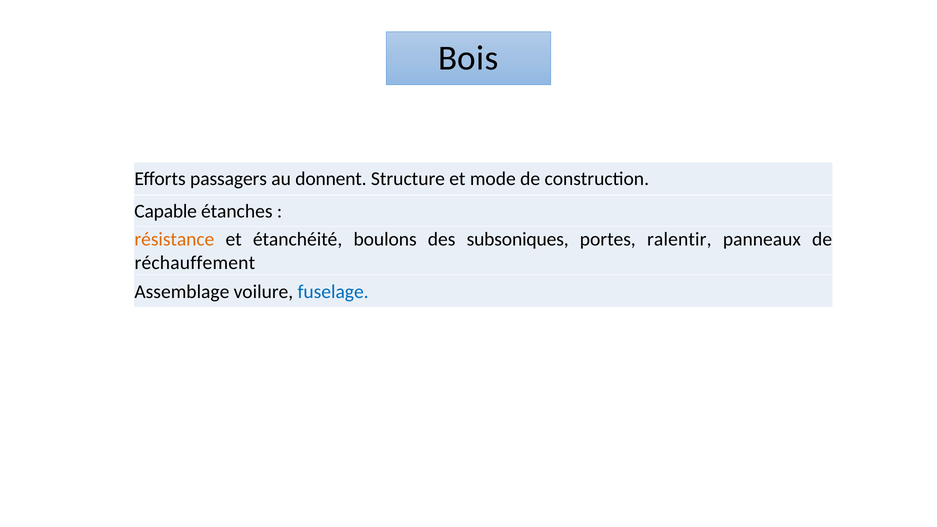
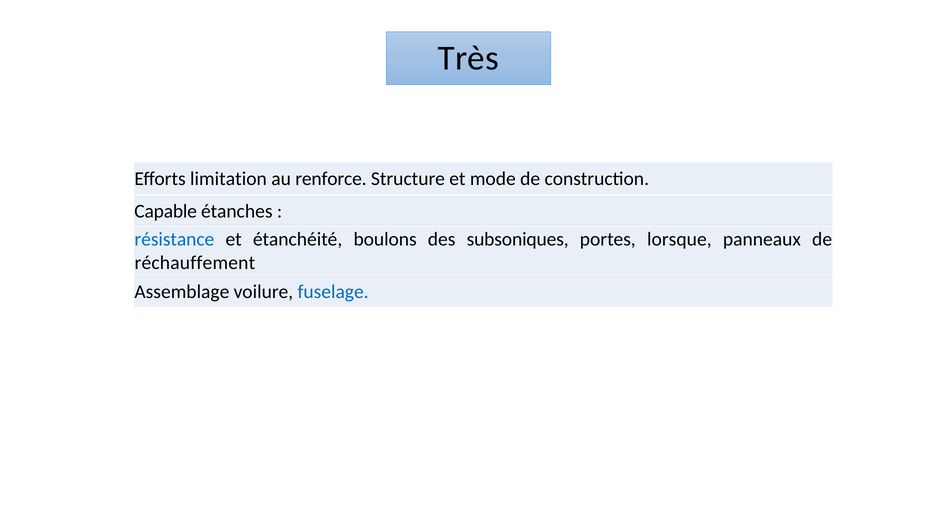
Bois: Bois -> Très (468, 58)
passagers: passagers -> limitation (228, 179)
donnent: donnent -> renforce (331, 179)
résistance colour: orange -> blue (174, 239)
ralentir: ralentir -> lorsque (679, 239)
